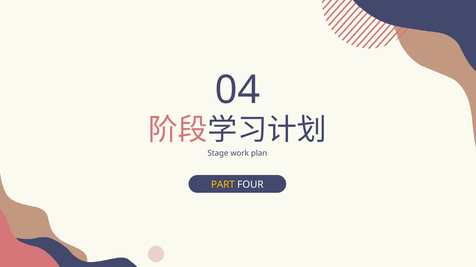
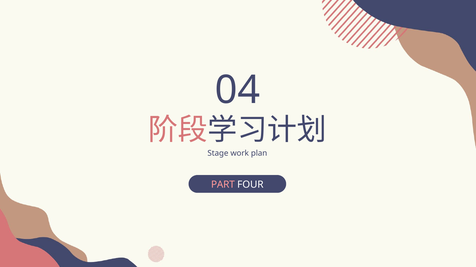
PART colour: yellow -> pink (223, 185)
